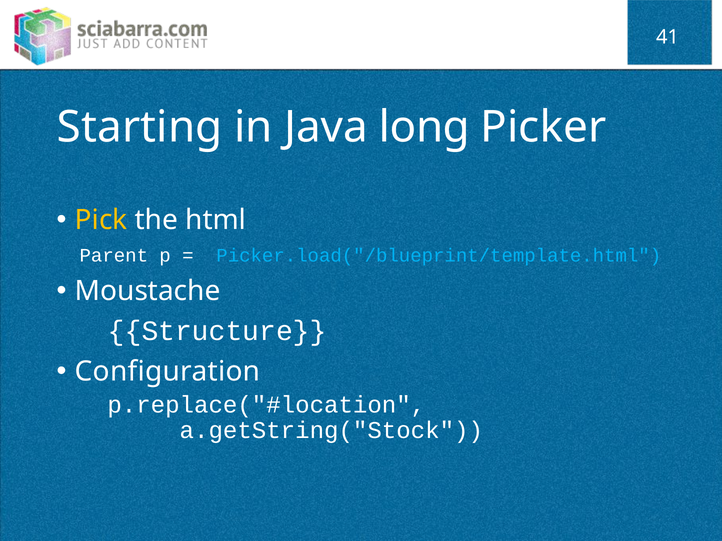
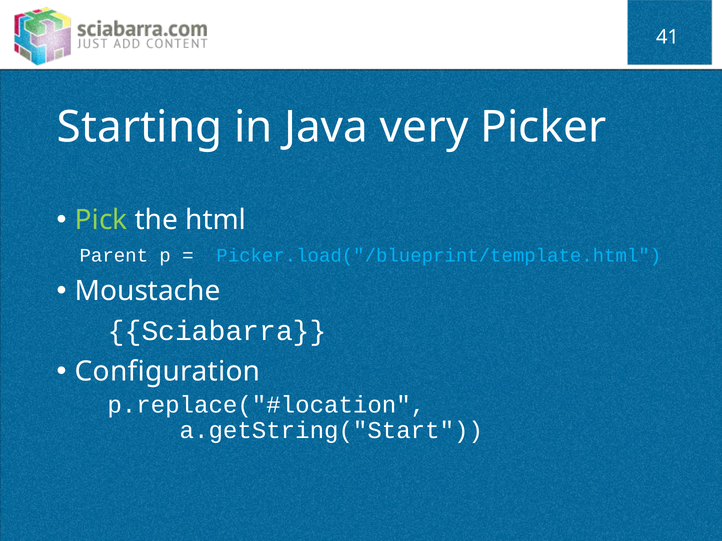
long: long -> very (424, 128)
Pick colour: yellow -> light green (101, 220)
Structure: Structure -> Sciabarra (217, 331)
a.getString("Stock: a.getString("Stock -> a.getString("Start (331, 431)
